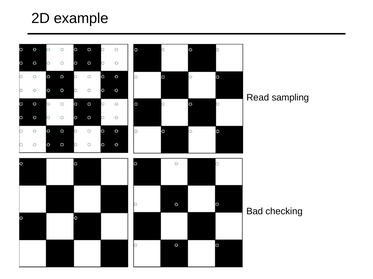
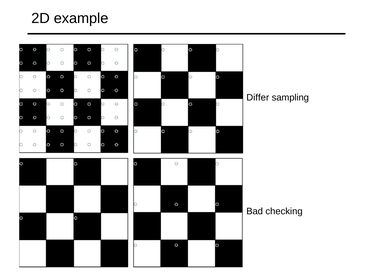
Read: Read -> Differ (258, 98)
